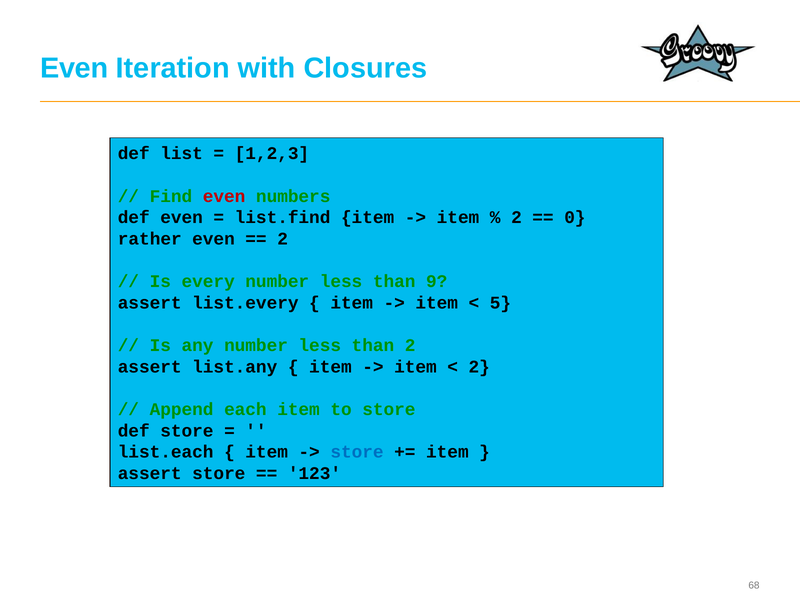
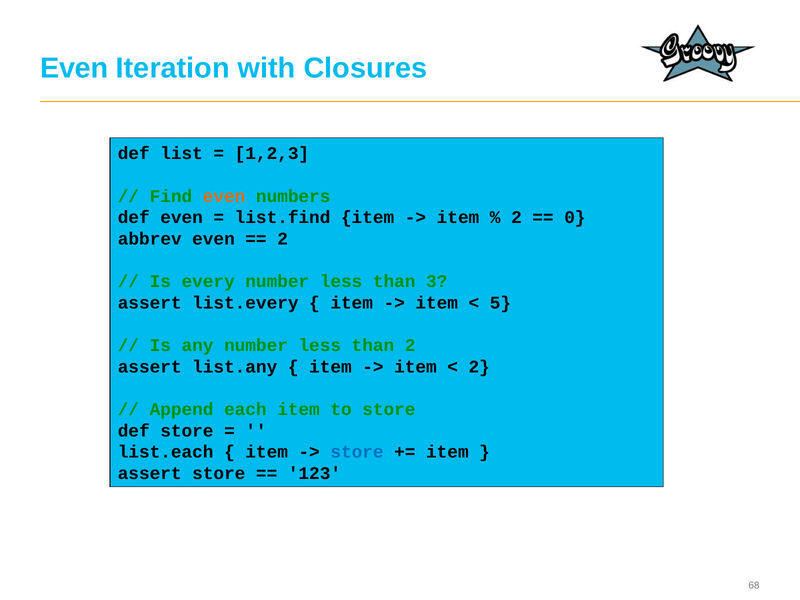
even colour: red -> orange (224, 196)
rather: rather -> abbrev (150, 239)
9: 9 -> 3 (437, 282)
